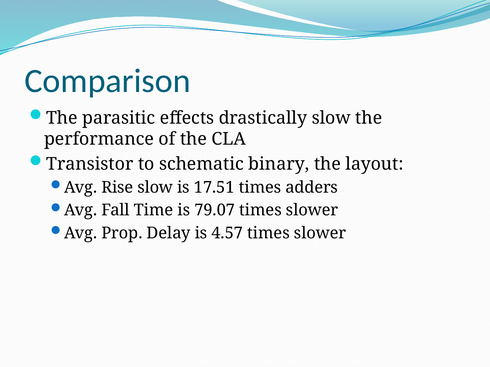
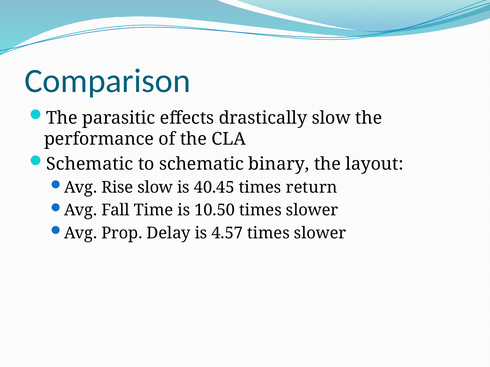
Transistor: Transistor -> Schematic (90, 164)
17.51: 17.51 -> 40.45 (214, 188)
adders: adders -> return (312, 188)
79.07: 79.07 -> 10.50 (215, 211)
